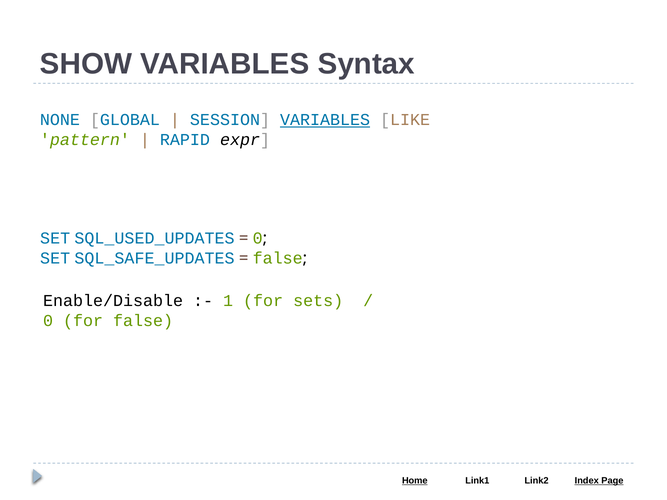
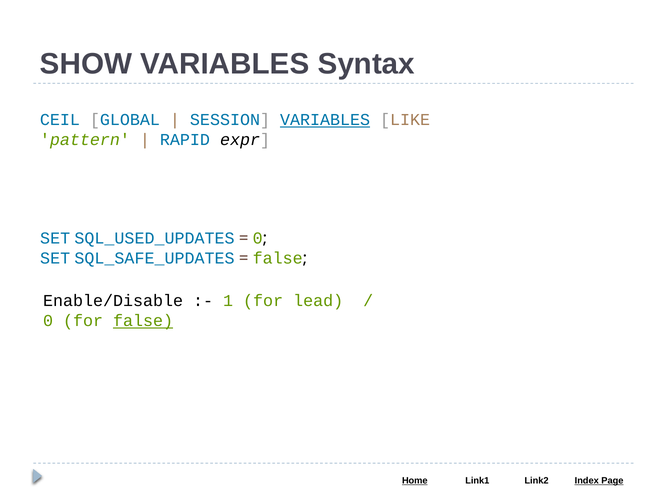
NONE: NONE -> CEIL (60, 120)
sets: sets -> lead (318, 301)
false underline: none -> present (143, 321)
